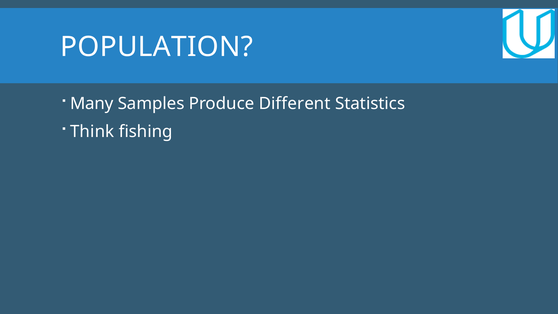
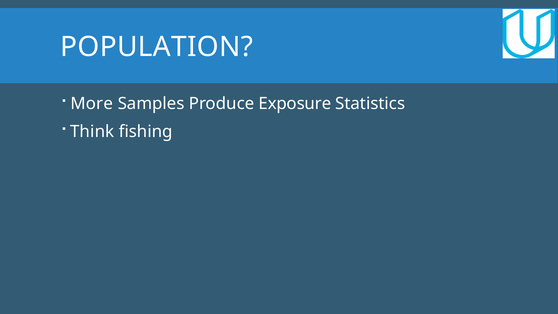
Many: Many -> More (92, 104)
Different: Different -> Exposure (295, 104)
